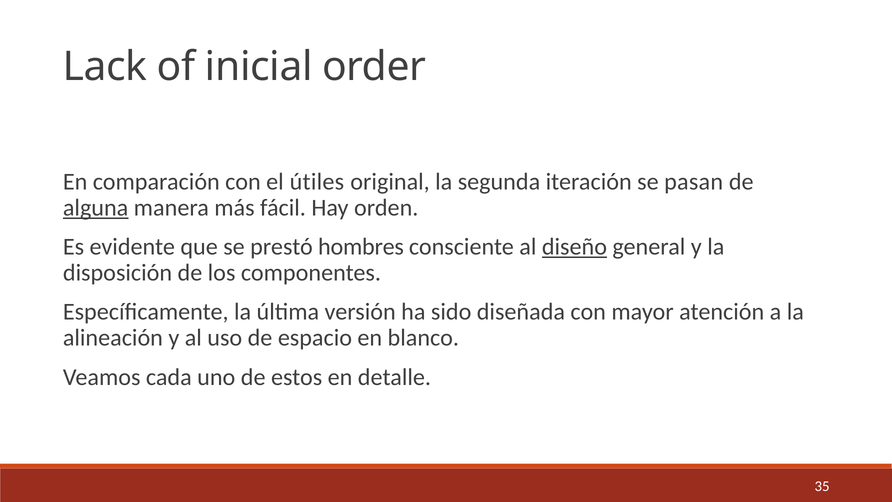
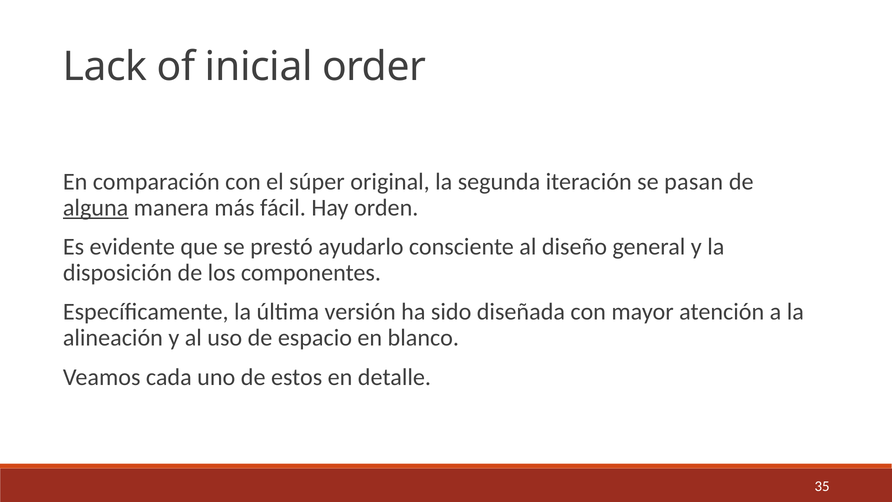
útiles: útiles -> súper (317, 181)
hombres: hombres -> ayudarlo (361, 247)
diseño underline: present -> none (574, 247)
